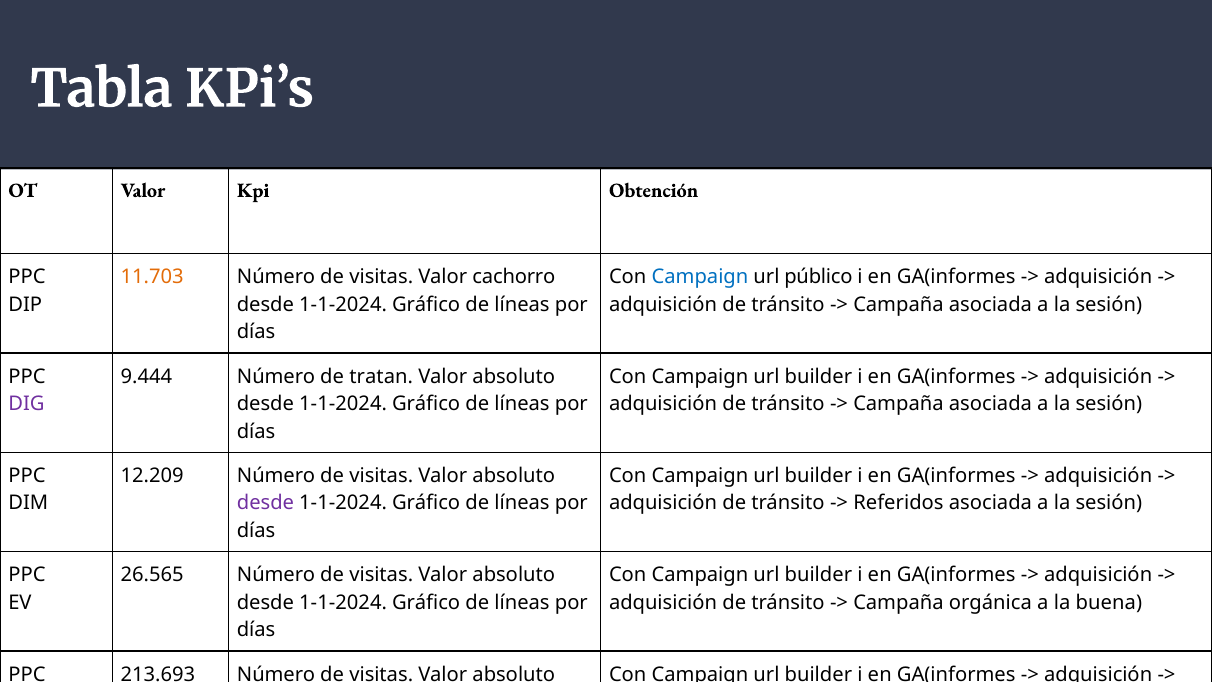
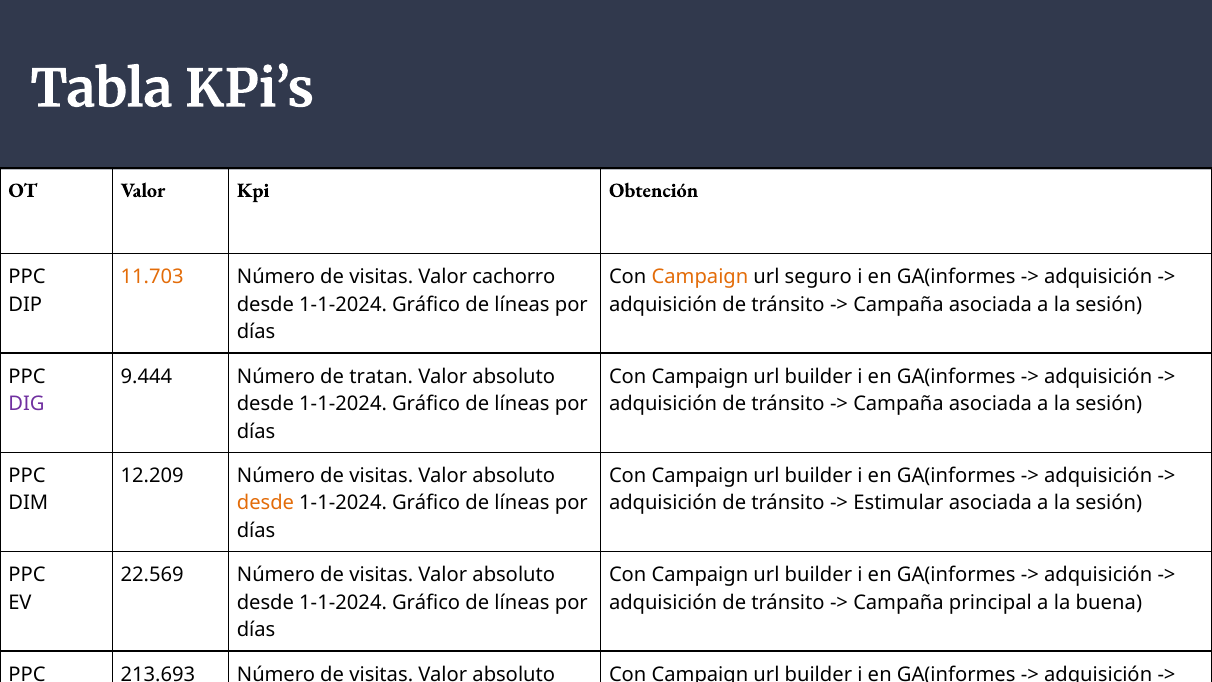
Campaign colour: blue -> orange (700, 277)
público: público -> seguro (818, 277)
desde colour: purple -> orange (266, 503)
Referidos: Referidos -> Estimular (898, 503)
26.565: 26.565 -> 22.569 (152, 575)
orgánica: orgánica -> principal (990, 602)
